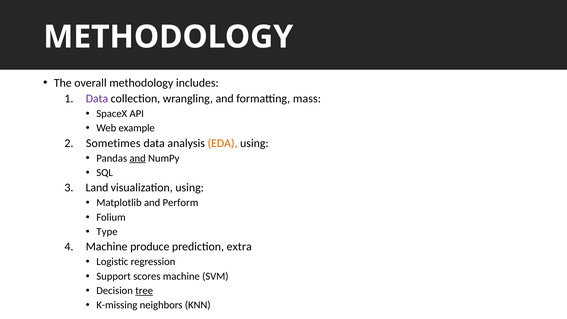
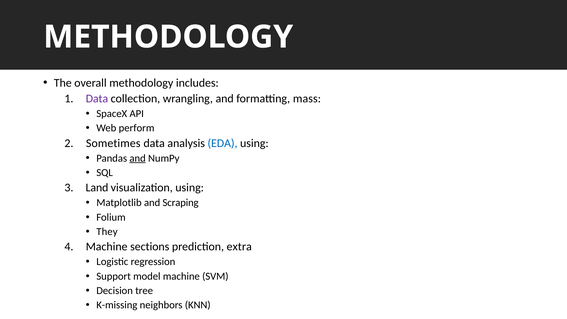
example: example -> perform (137, 128)
EDA colour: orange -> blue (223, 143)
Perform: Perform -> Scraping (181, 203)
Type: Type -> They (107, 232)
produce: produce -> sections (150, 247)
scores: scores -> model (147, 276)
tree underline: present -> none (144, 291)
